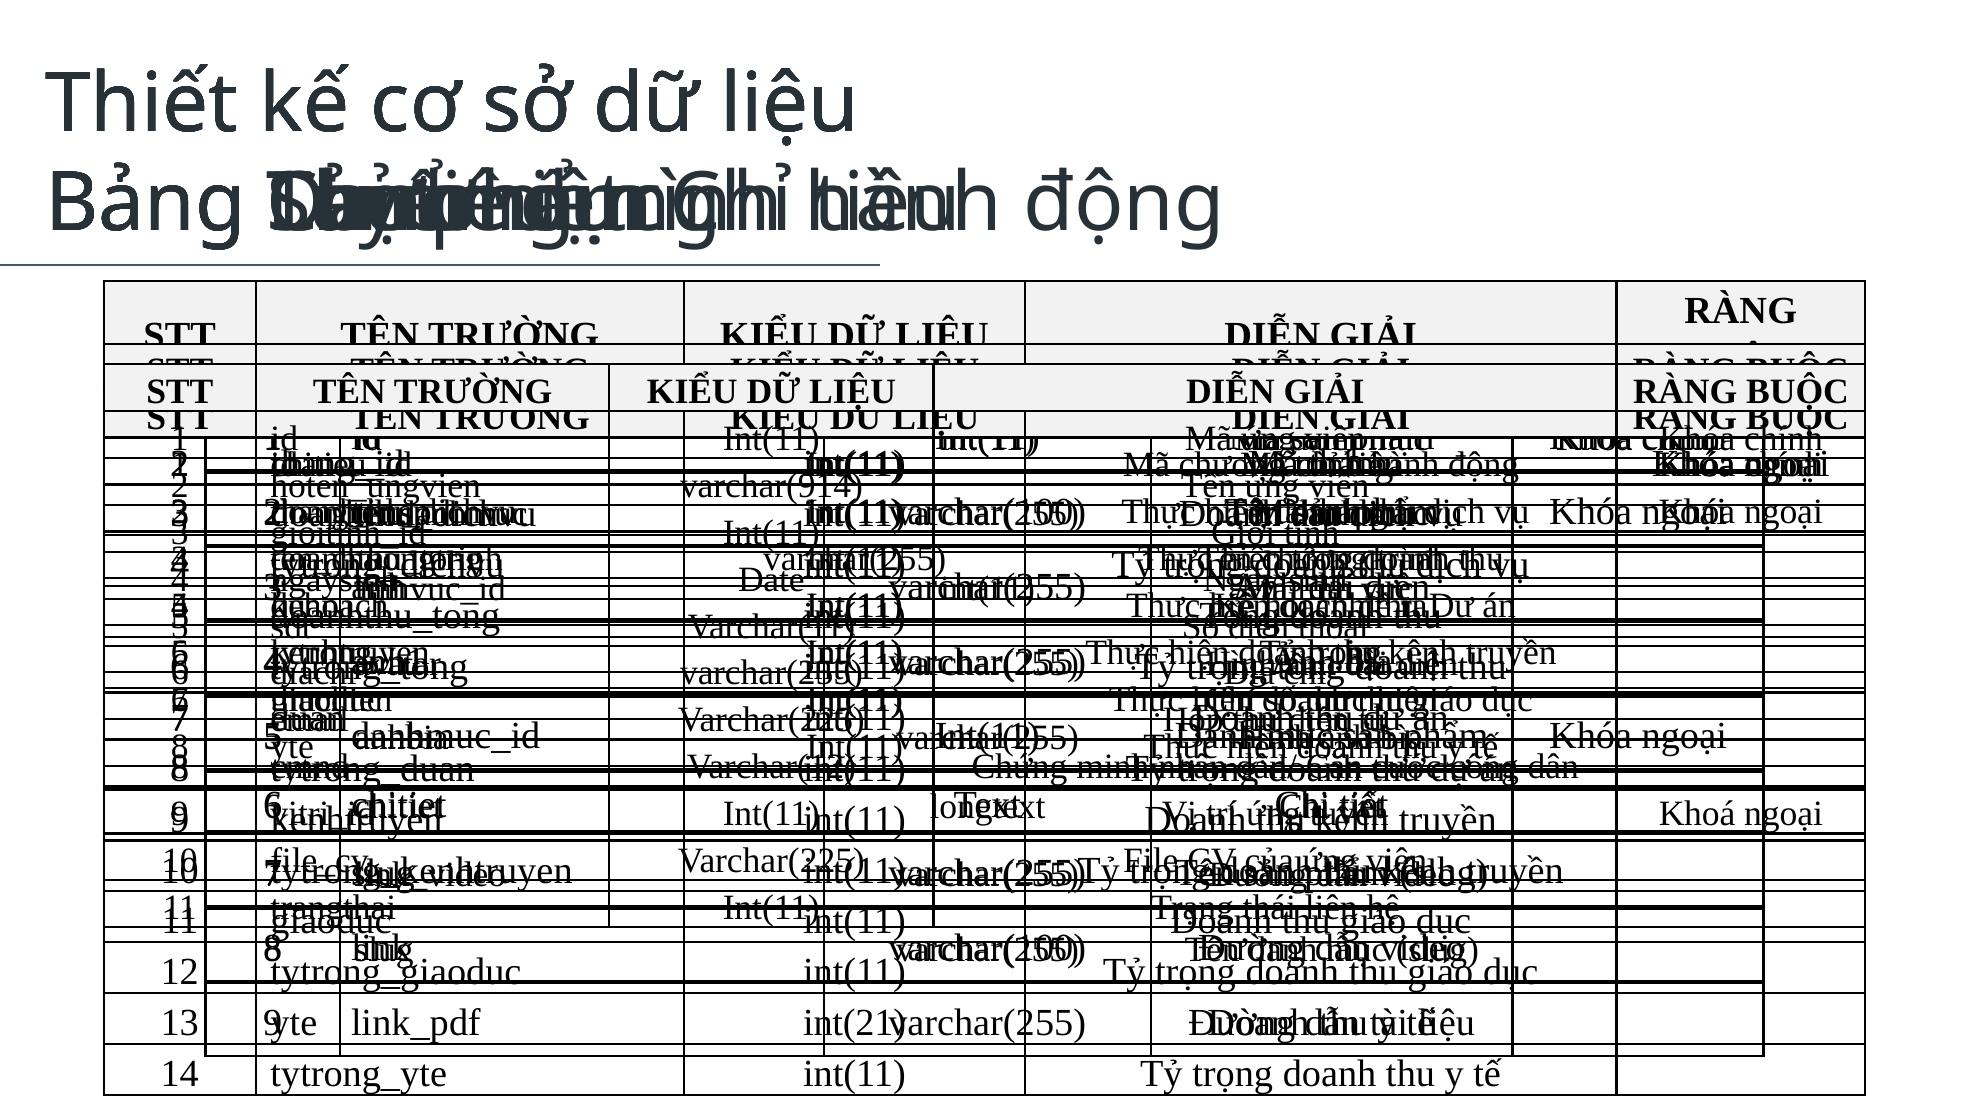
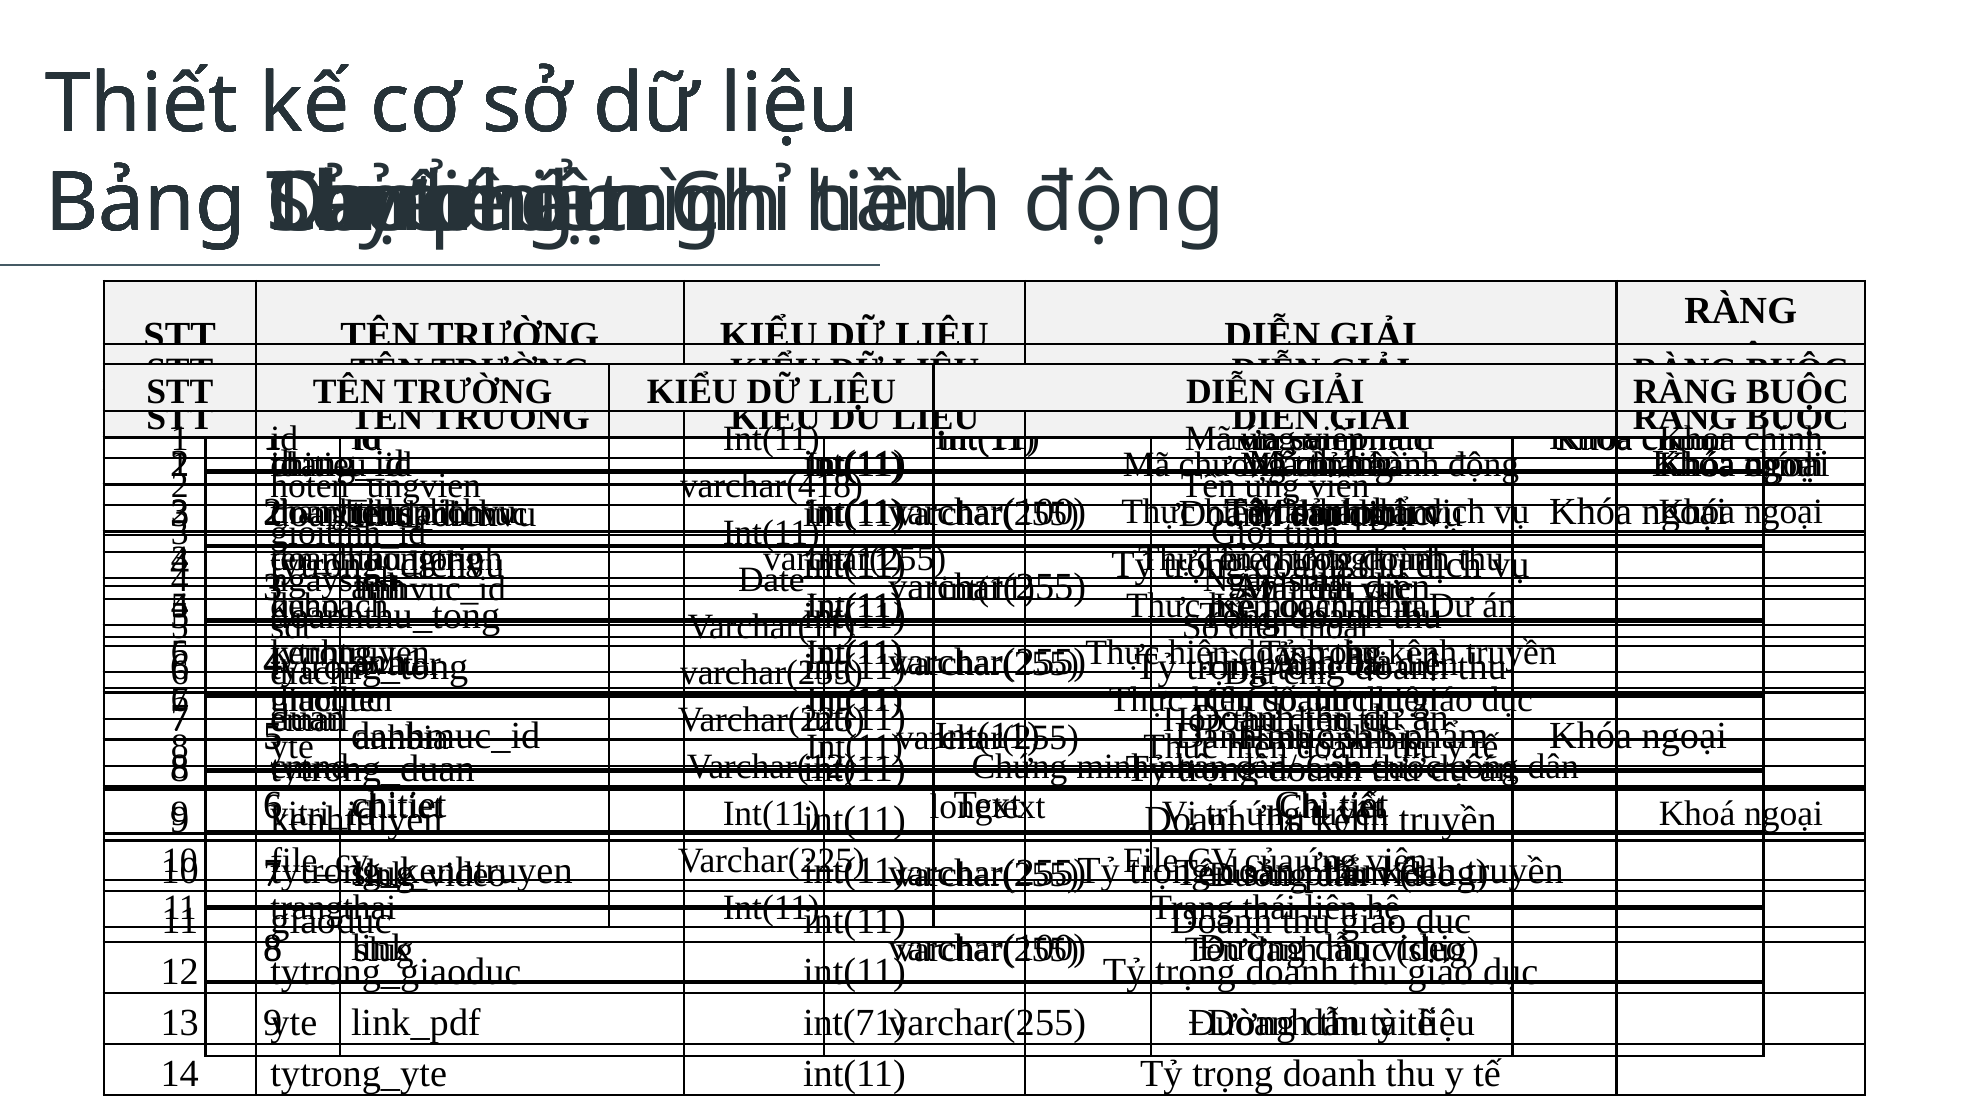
varchar(914: varchar(914 -> varchar(418 (771, 485)
int(21: int(21 -> int(71 (855, 1023)
